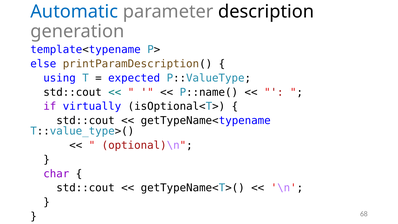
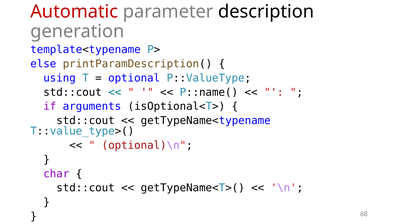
Automatic colour: blue -> red (74, 12)
expected: expected -> optional (134, 78)
virtually: virtually -> arguments (92, 106)
